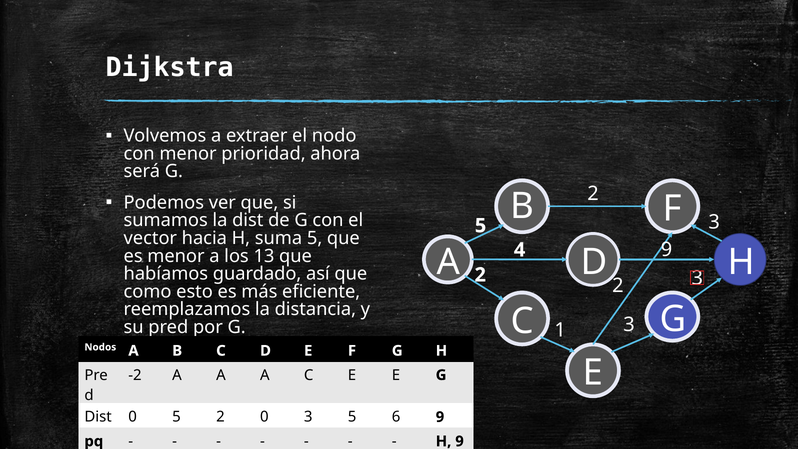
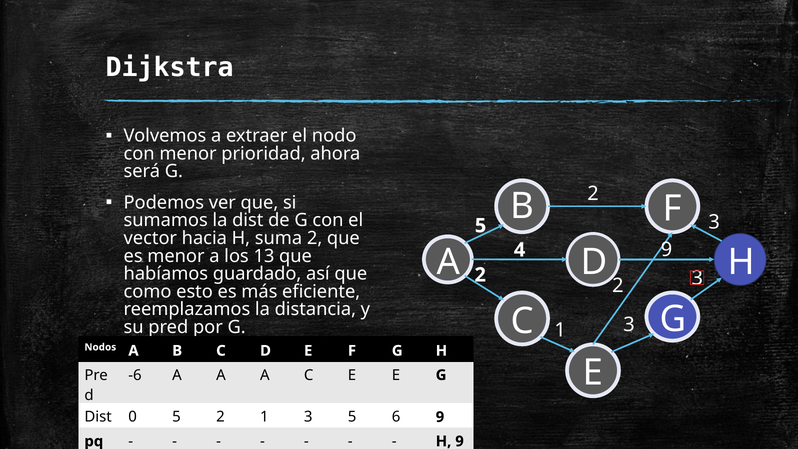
suma 5: 5 -> 2 (315, 238)
-2: -2 -> -6 (135, 375)
5 2 0: 0 -> 1 (264, 417)
